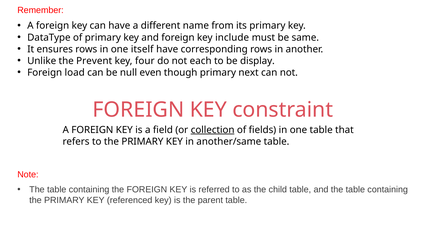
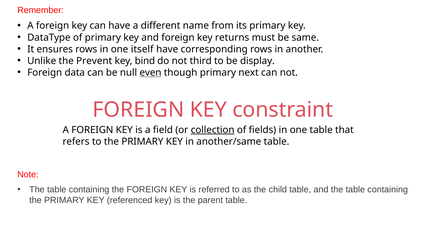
include: include -> returns (232, 37)
four: four -> bind (145, 61)
each: each -> third (201, 61)
load: load -> data (75, 73)
even underline: none -> present (150, 73)
